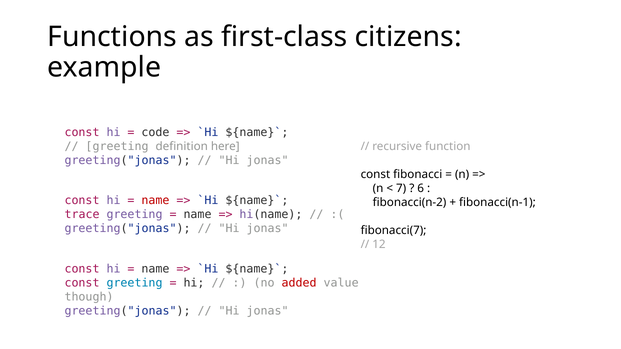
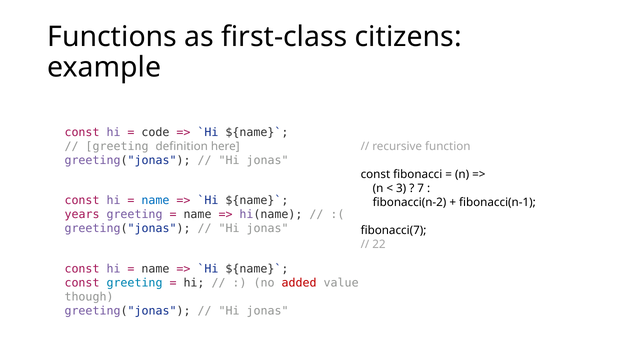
7: 7 -> 3 (401, 189)
6: 6 -> 7 (421, 189)
name colour: red -> blue (155, 201)
trace: trace -> years (82, 215)
12: 12 -> 22 (379, 244)
